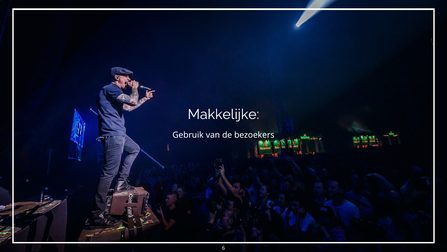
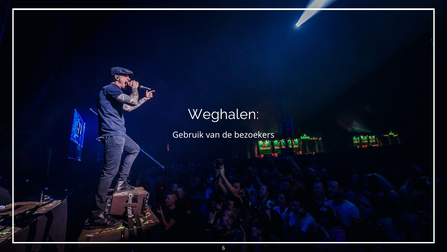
Makkelijke: Makkelijke -> Weghalen (223, 114)
